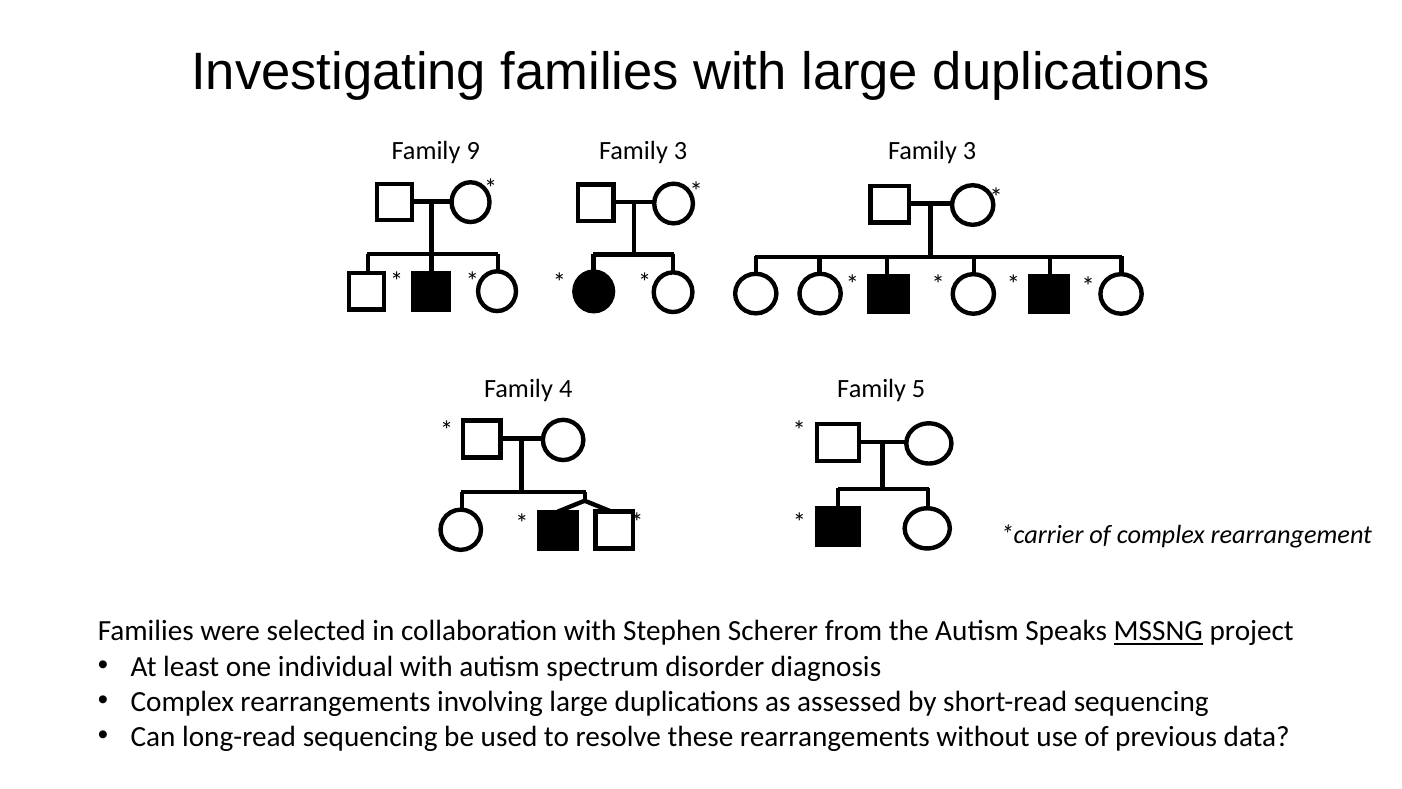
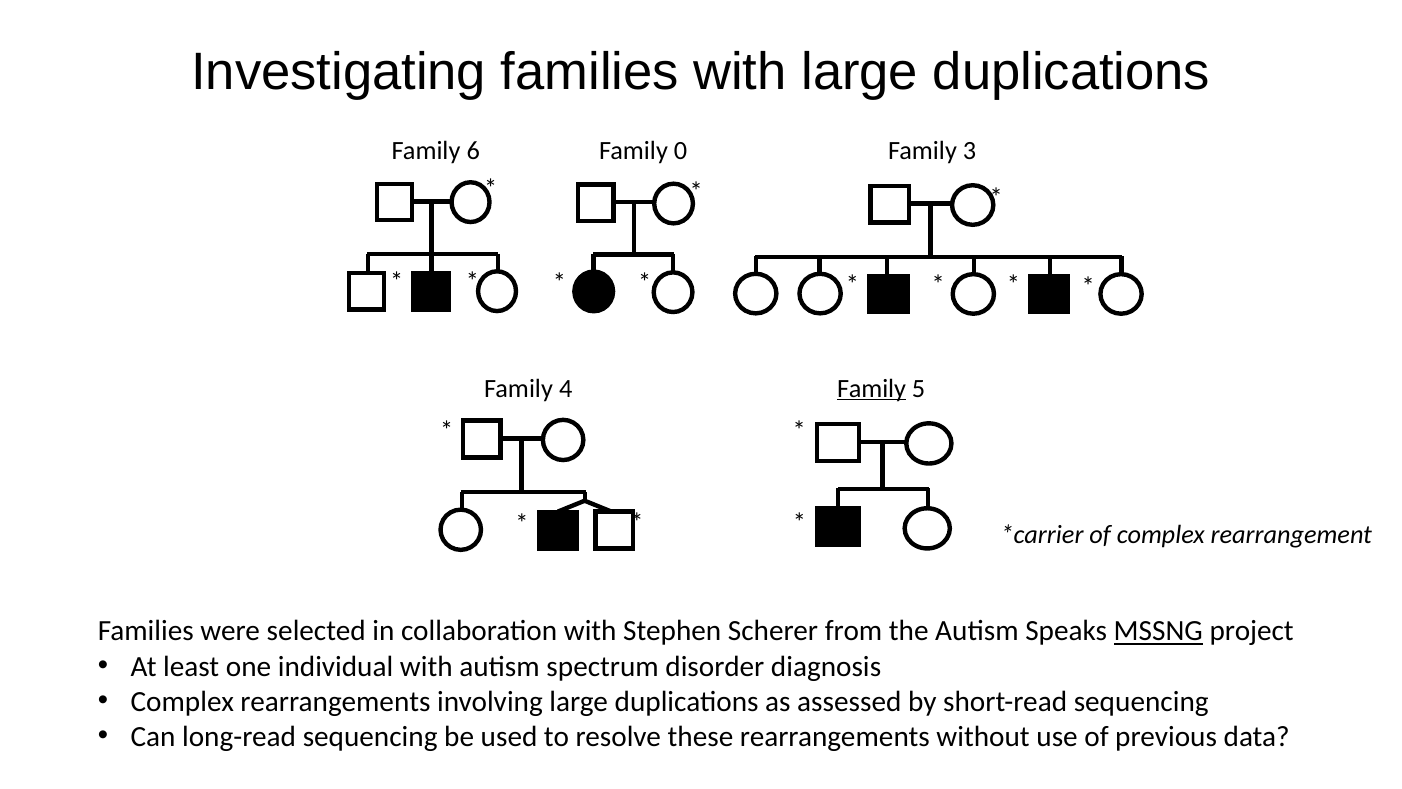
9: 9 -> 6 (473, 150)
3: 3 -> 0 (681, 150)
Family underline: none -> present (872, 388)
